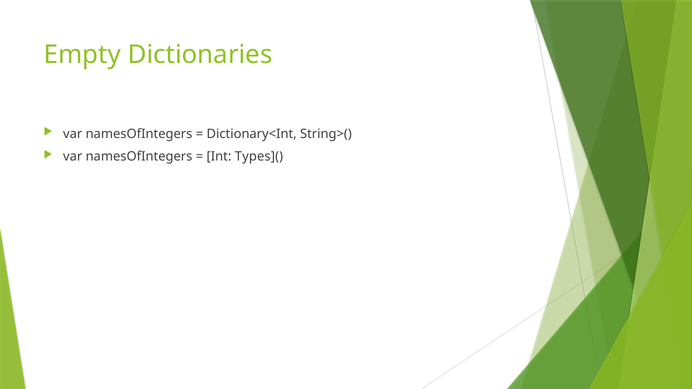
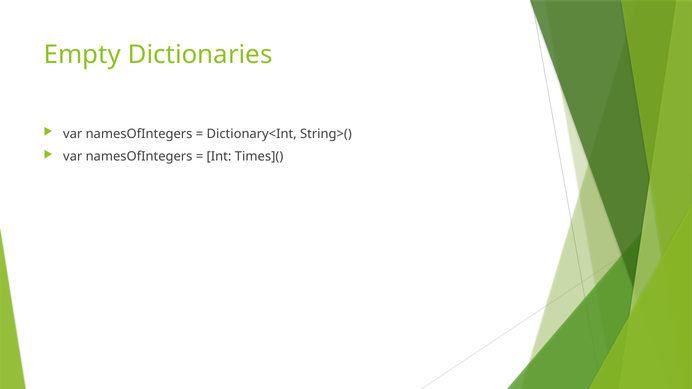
Types](: Types]( -> Times]( (259, 157)
